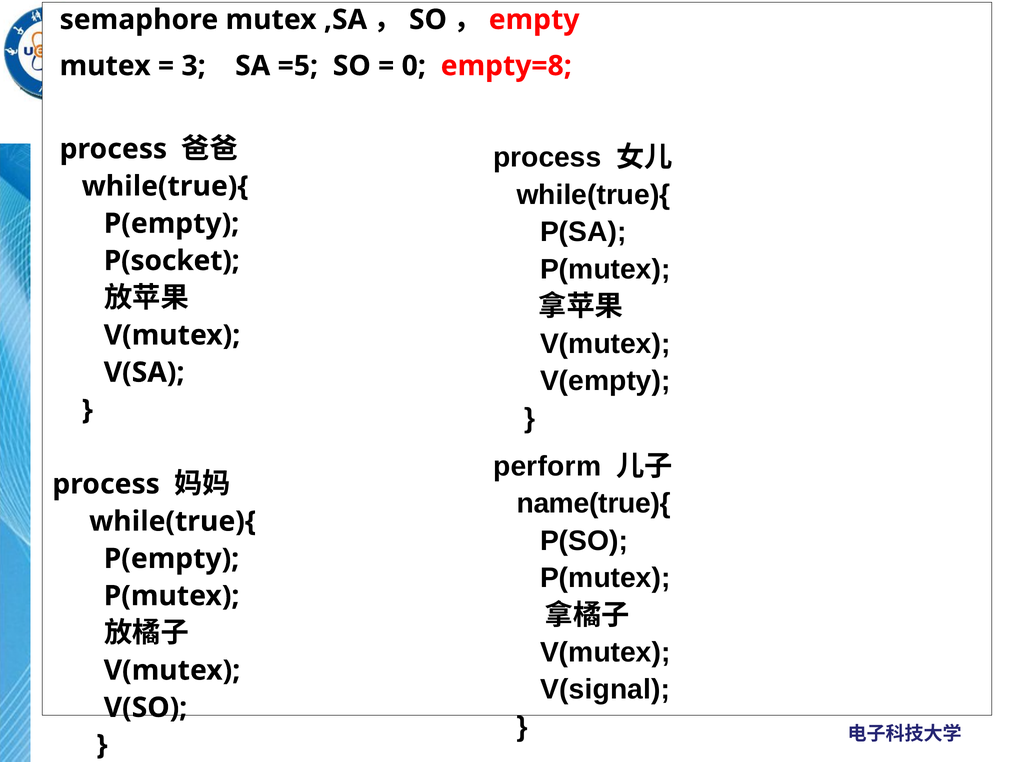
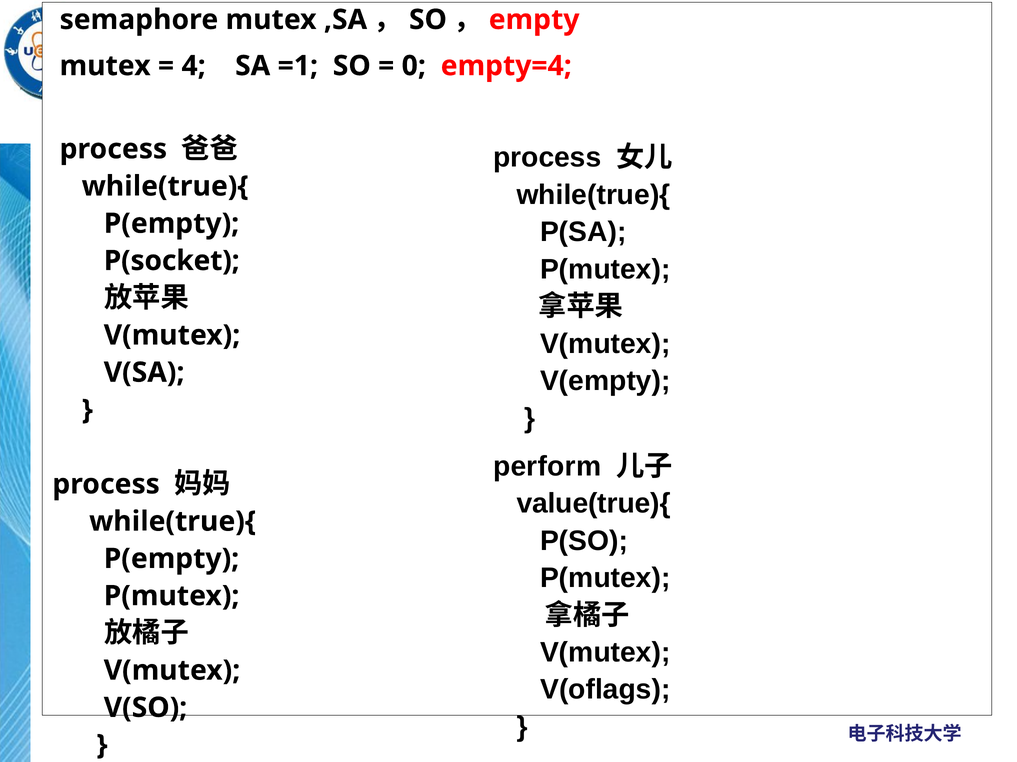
3: 3 -> 4 (194, 66)
=5: =5 -> =1 (298, 66)
empty=8: empty=8 -> empty=4 (506, 66)
name(true){: name(true){ -> value(true){ (594, 504)
V(signal: V(signal -> V(oflags (605, 690)
